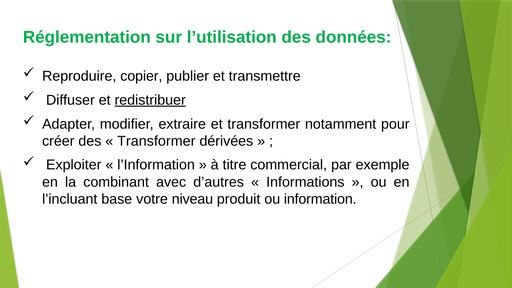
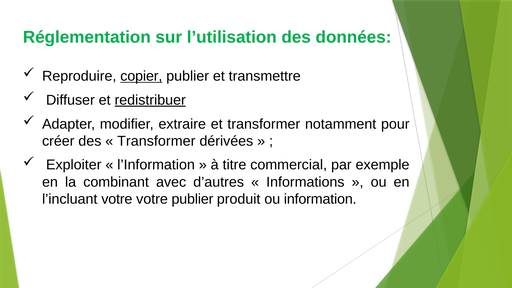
copier underline: none -> present (141, 76)
l’incluant base: base -> votre (117, 199)
votre niveau: niveau -> publier (192, 199)
